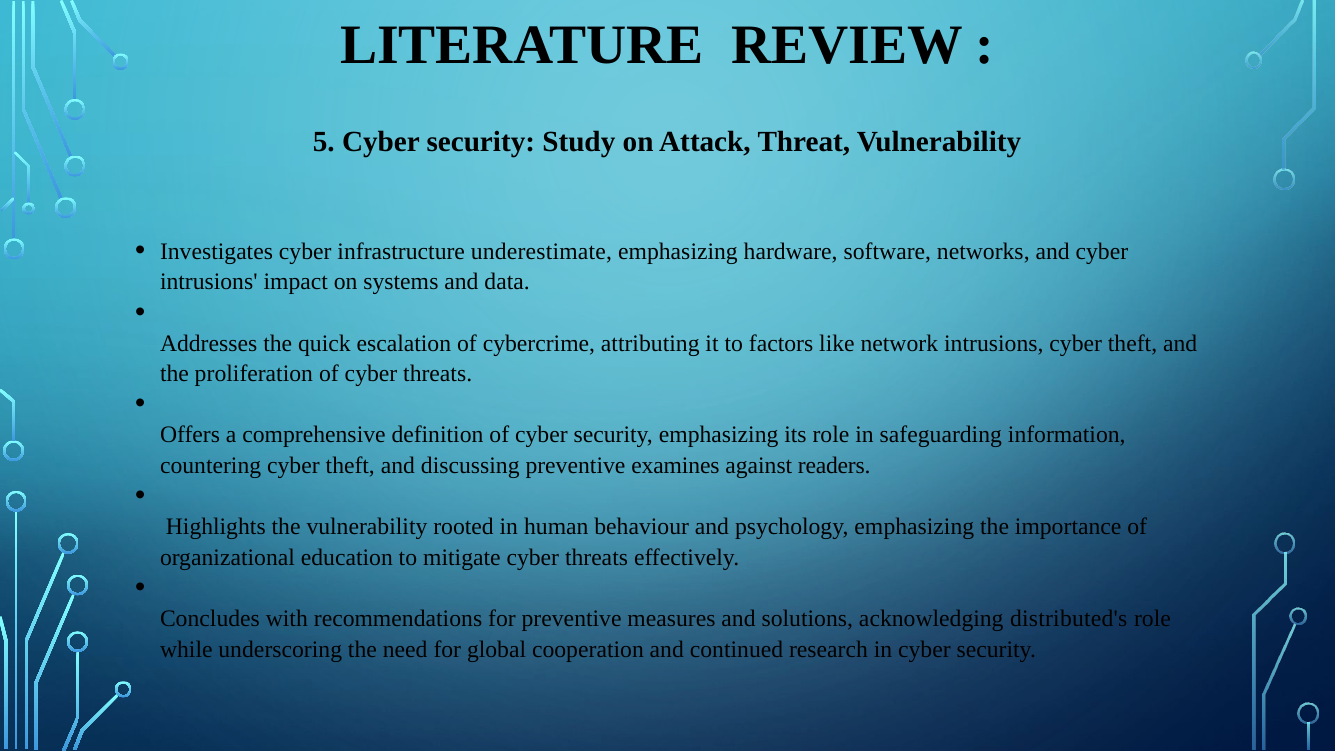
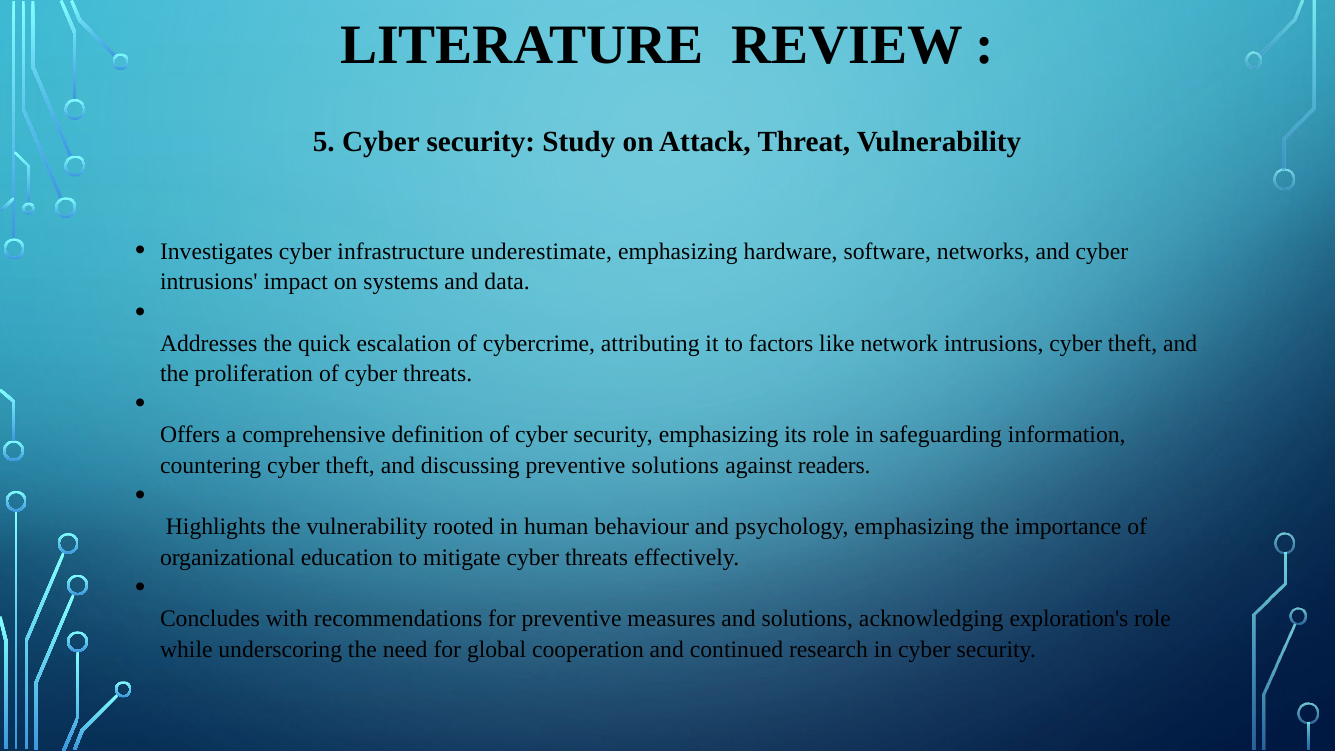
preventive examines: examines -> solutions (675, 466)
distributed's: distributed's -> exploration's (1069, 619)
